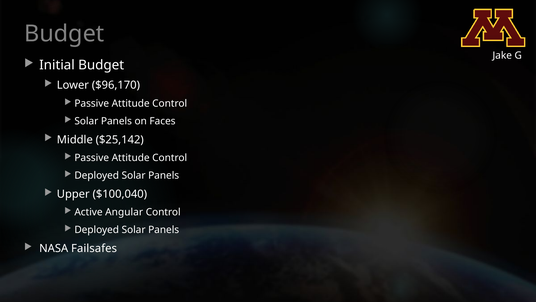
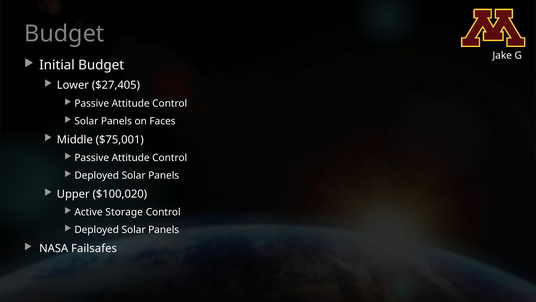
$96,170: $96,170 -> $27,405 (116, 85)
$25,142: $25,142 -> $75,001 (120, 139)
$100,040: $100,040 -> $100,020 (120, 194)
Angular: Angular -> Storage (124, 212)
